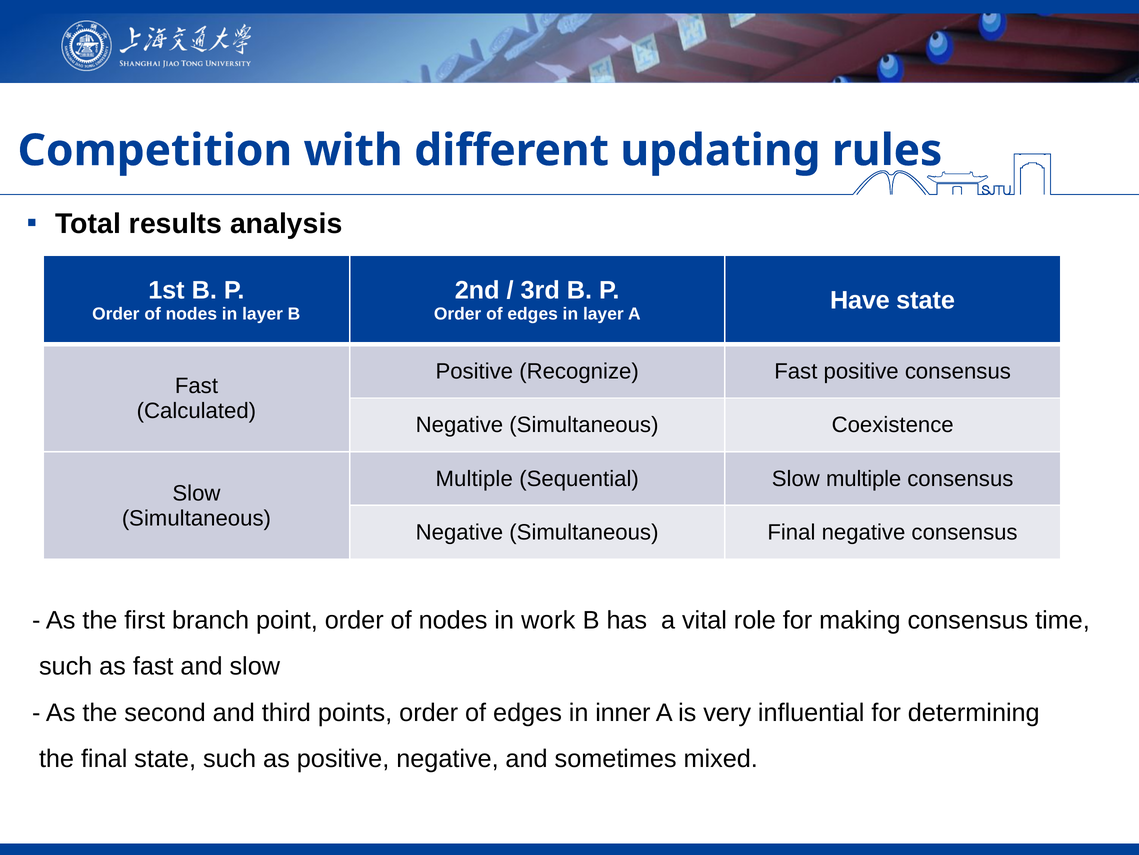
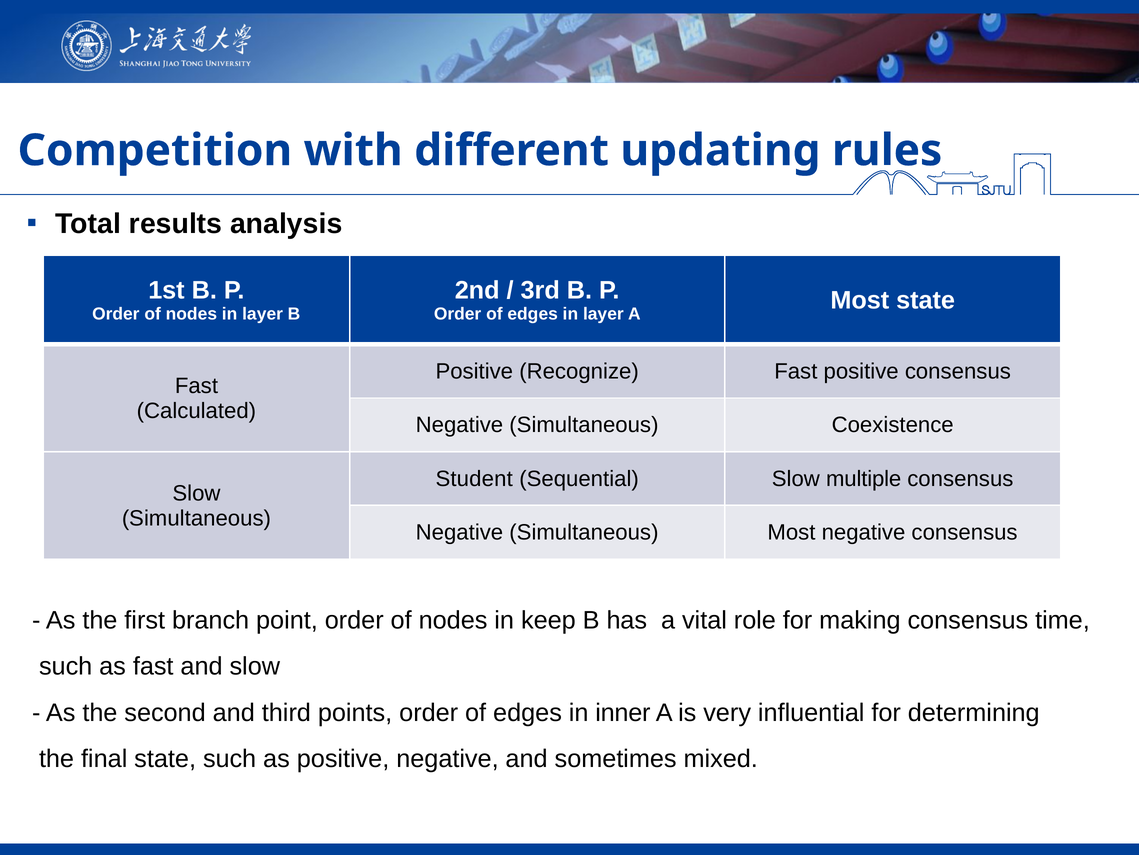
Have: Have -> Most (860, 300)
Multiple: Multiple -> Student (474, 478)
Simultaneous Final: Final -> Most (791, 532)
work: work -> keep (548, 620)
